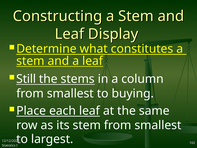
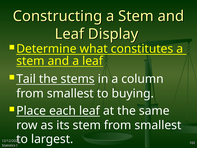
Still: Still -> Tail (26, 79)
